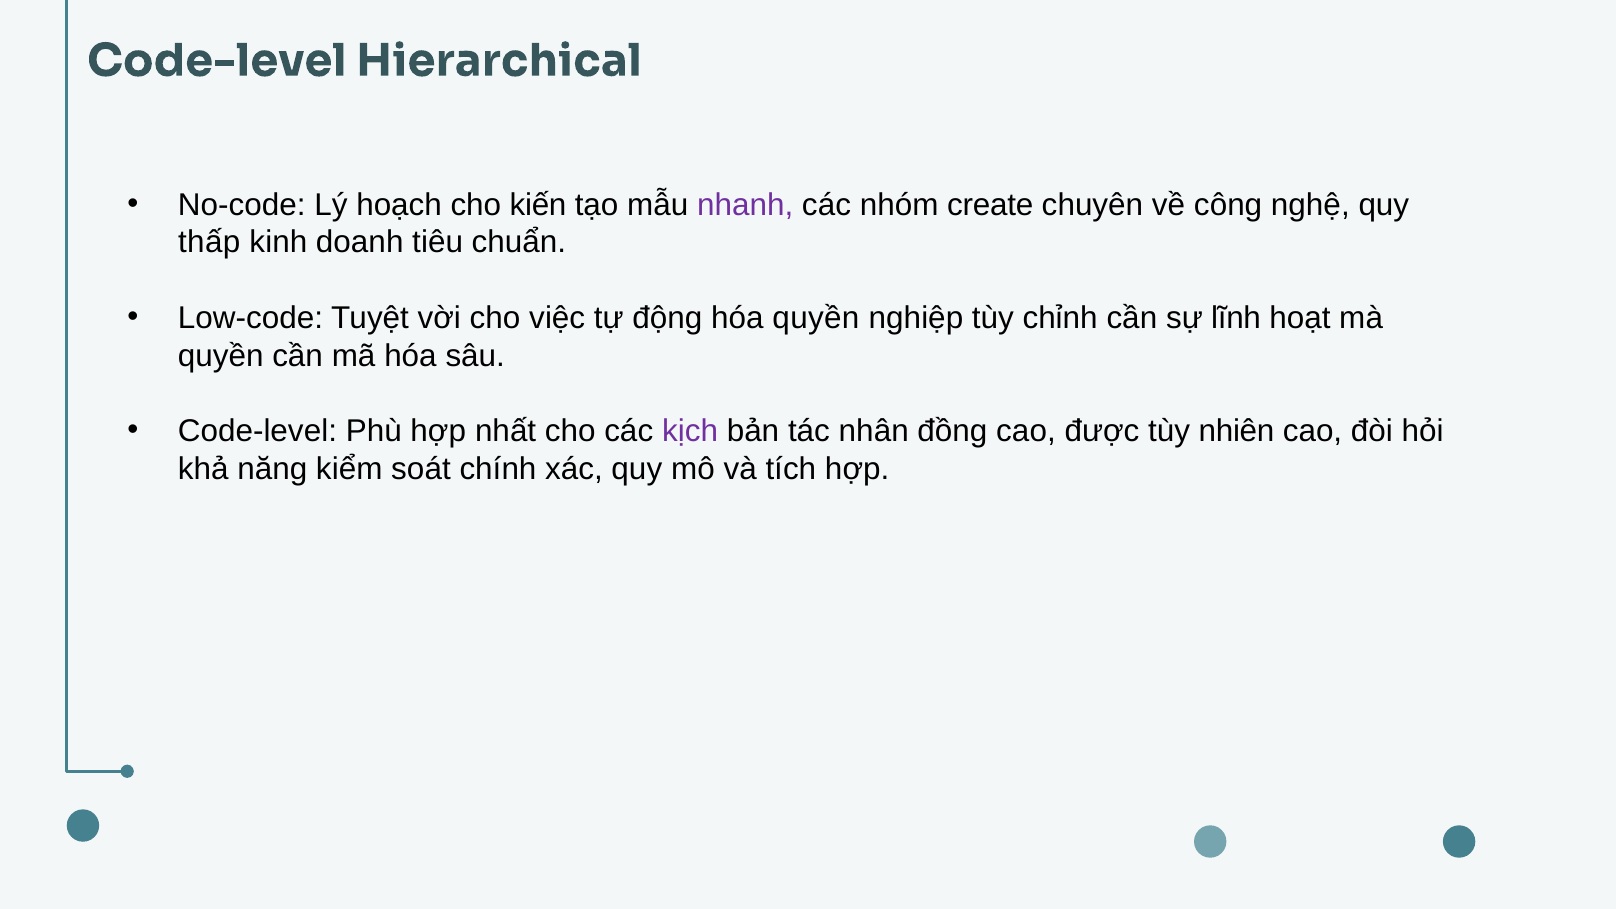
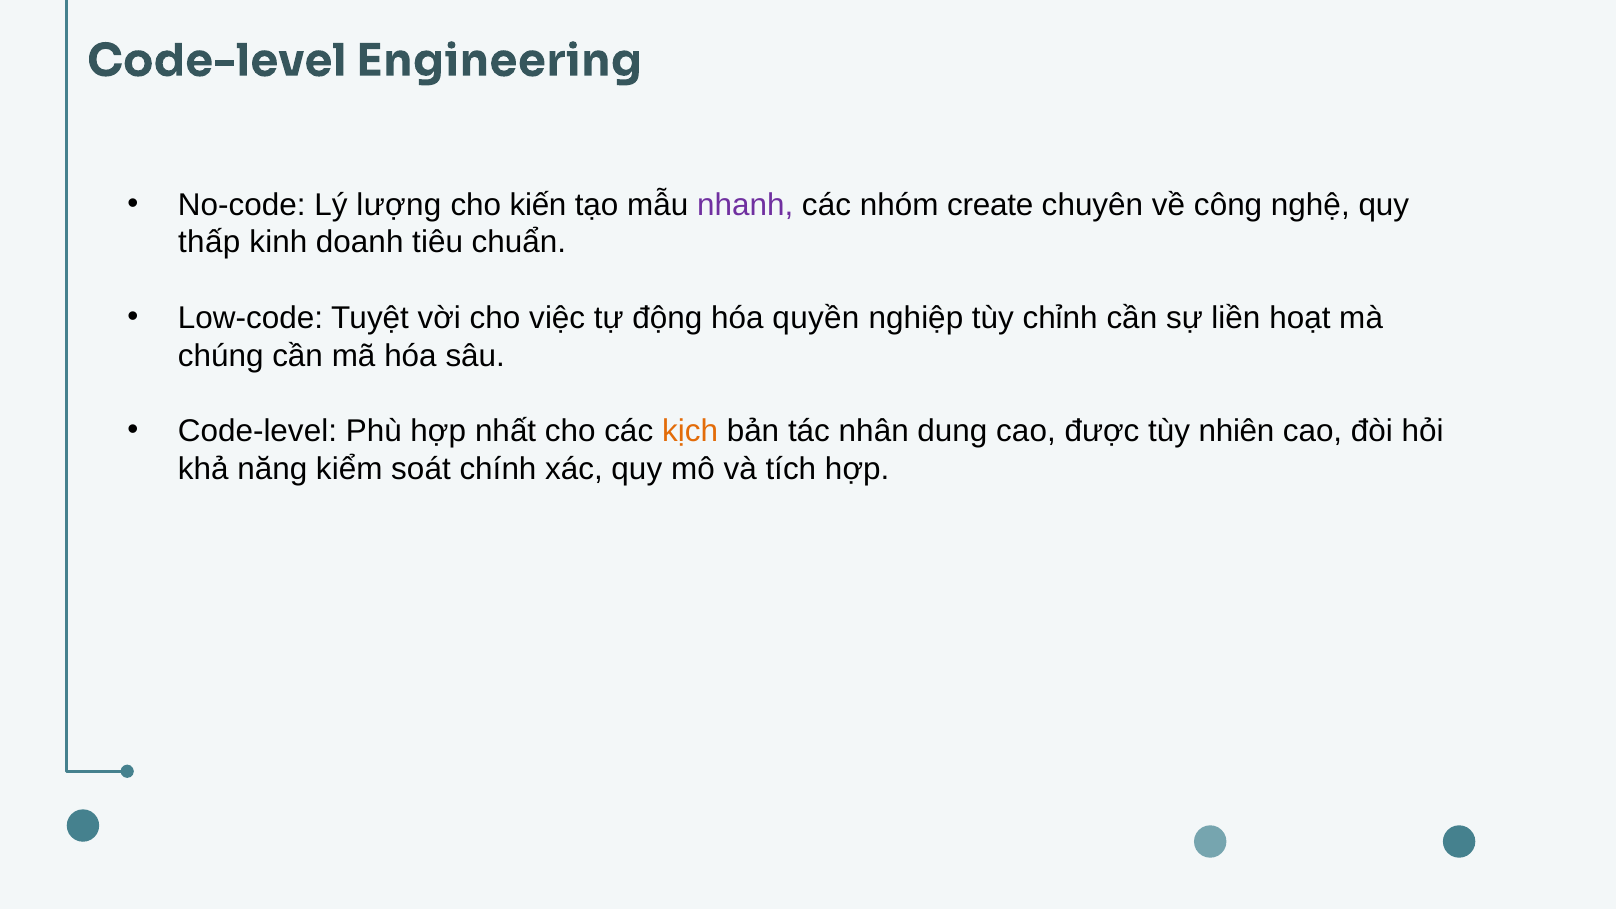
Hierarchical: Hierarchical -> Engineering (499, 61)
hoạch: hoạch -> lượng (399, 205)
lĩnh: lĩnh -> liền (1236, 318)
quyền: quyền -> chúng (221, 356)
kịch colour: purple -> orange (690, 431)
đồng: đồng -> dung (952, 431)
